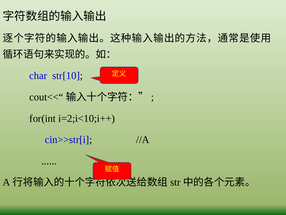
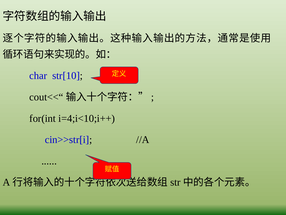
i=2;i<10;i++: i=2;i<10;i++ -> i=4;i<10;i++ (87, 118)
